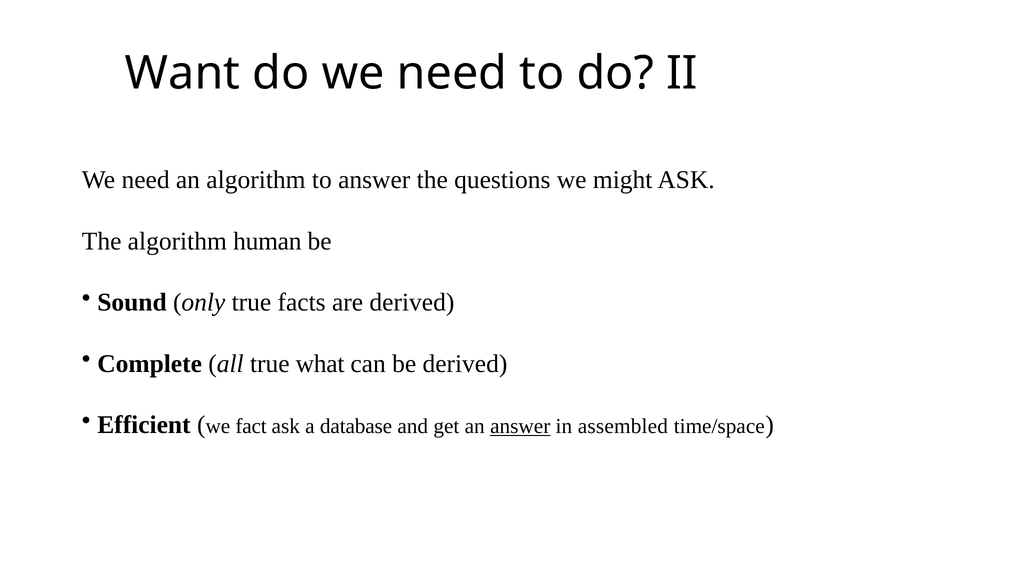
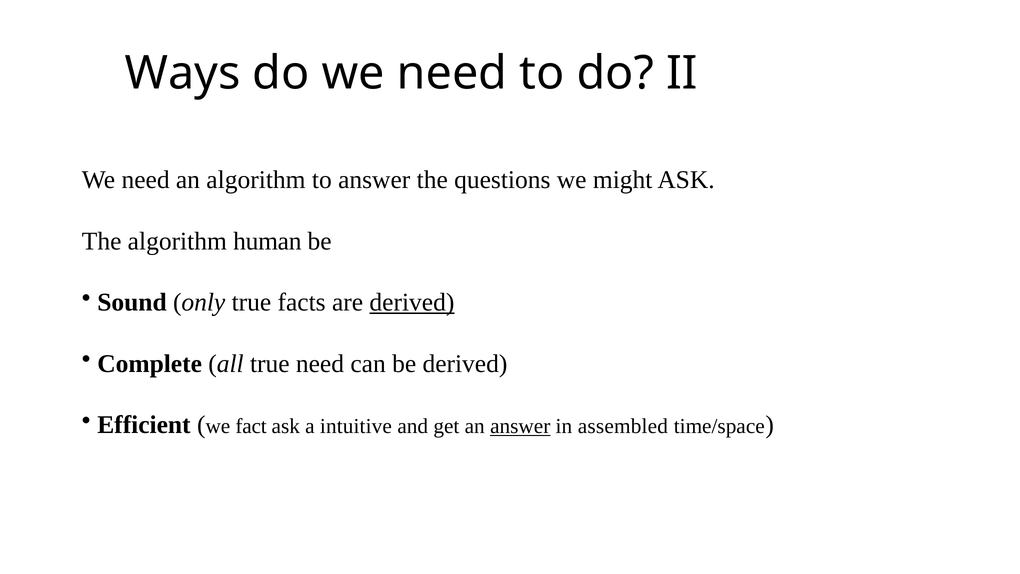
Want: Want -> Ways (183, 73)
derived underline: none -> present (412, 302)
true what: what -> need (320, 364)
database: database -> intuitive (356, 426)
